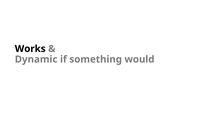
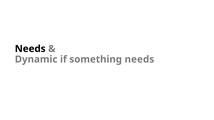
Works: Works -> Needs (30, 49)
something would: would -> needs (139, 59)
